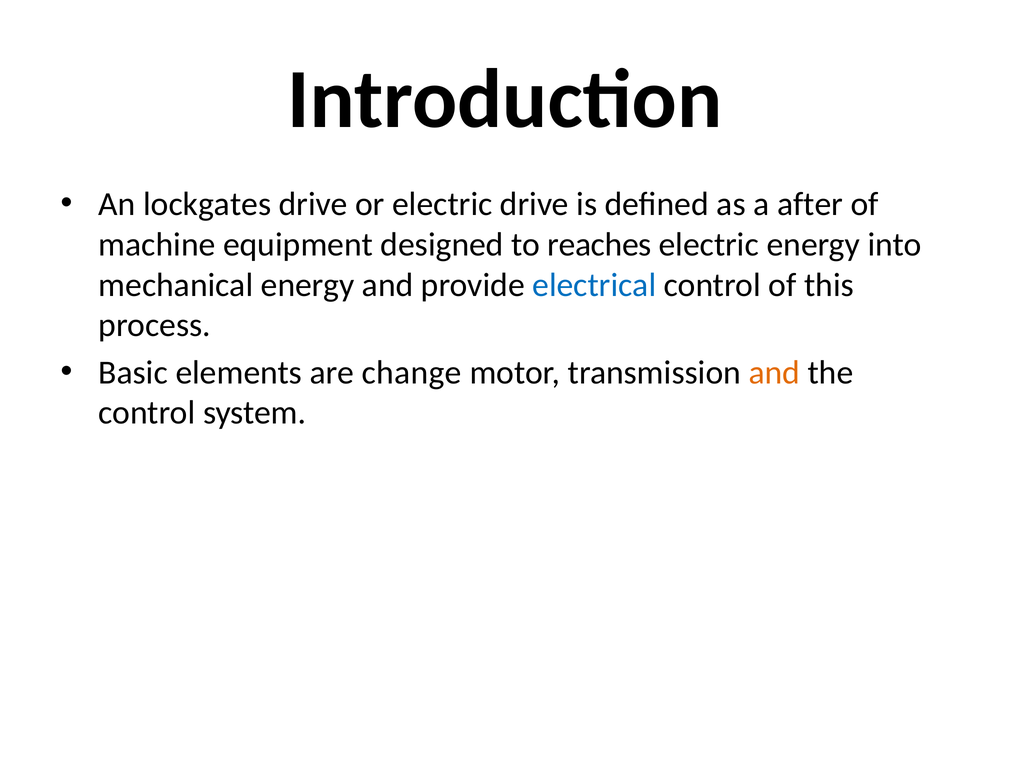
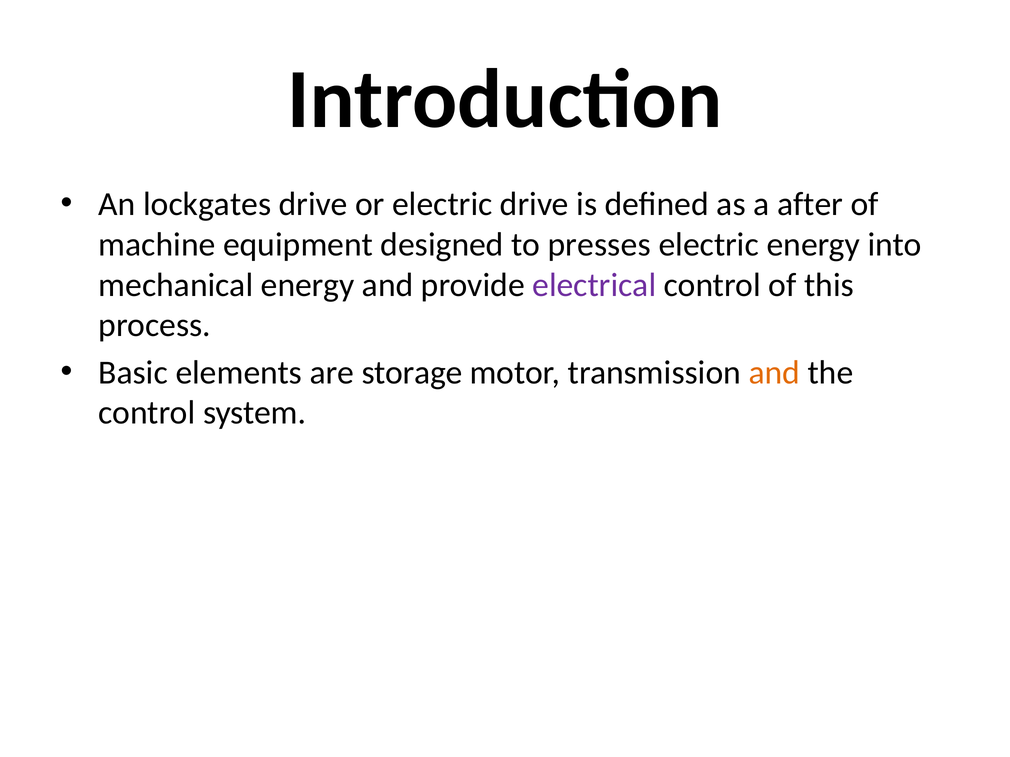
reaches: reaches -> presses (599, 245)
electrical colour: blue -> purple (594, 285)
change: change -> storage (412, 373)
